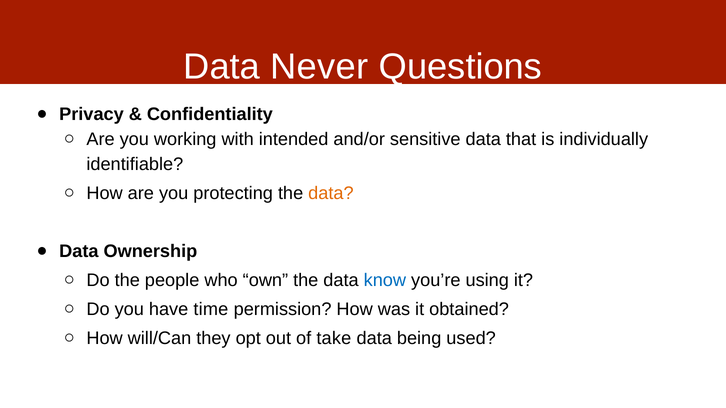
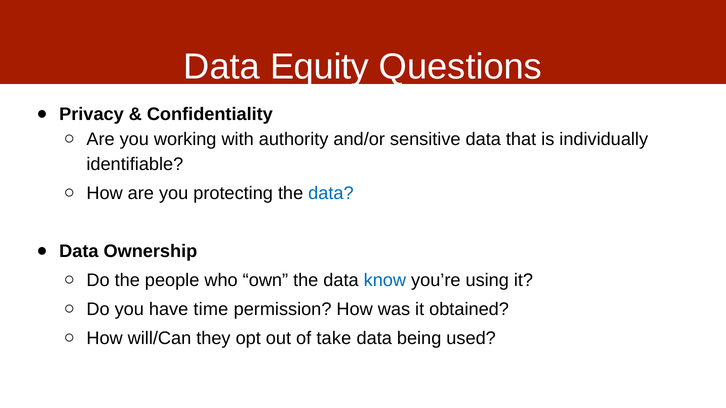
Never: Never -> Equity (320, 67)
intended: intended -> authority (294, 139)
data colour: orange -> blue (331, 193)
